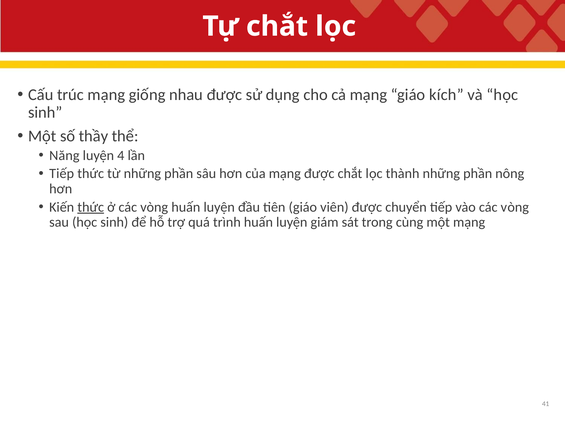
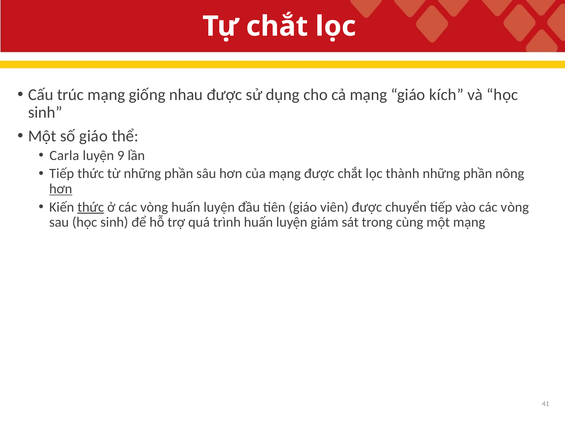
số thầy: thầy -> giáo (93, 136)
Năng: Năng -> Carla (64, 156)
4: 4 -> 9 (121, 156)
hơn underline: none -> present (61, 189)
